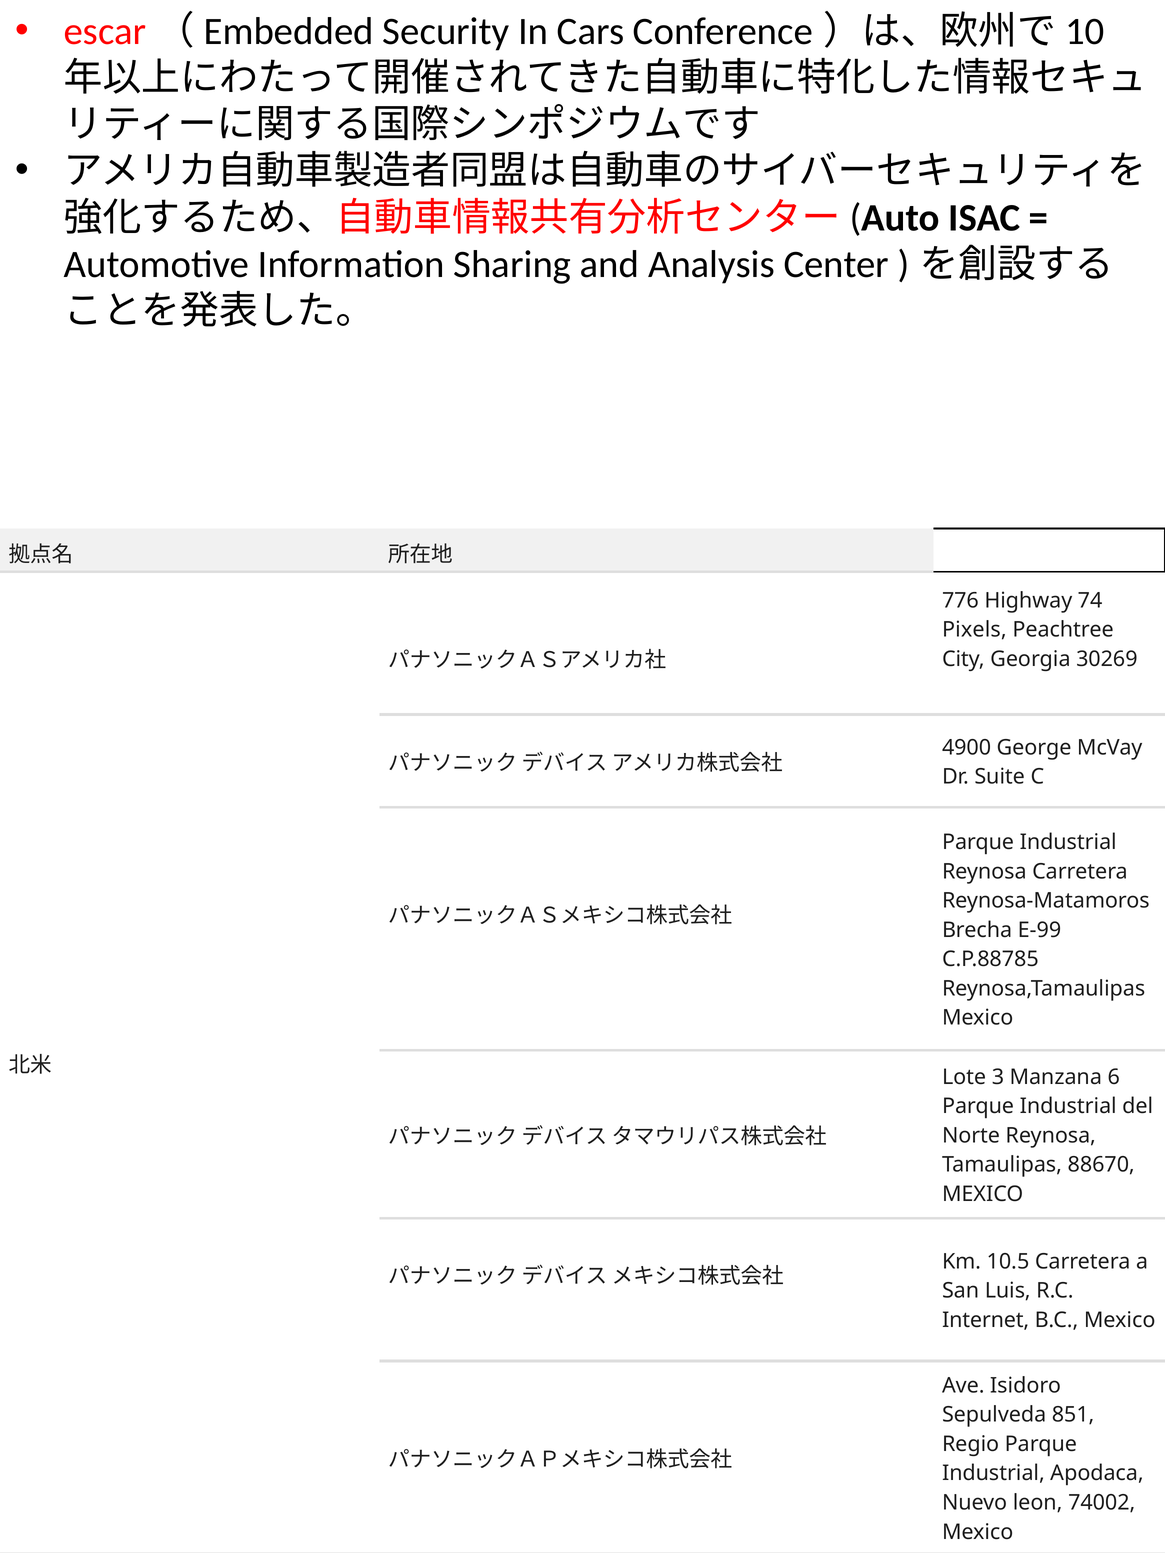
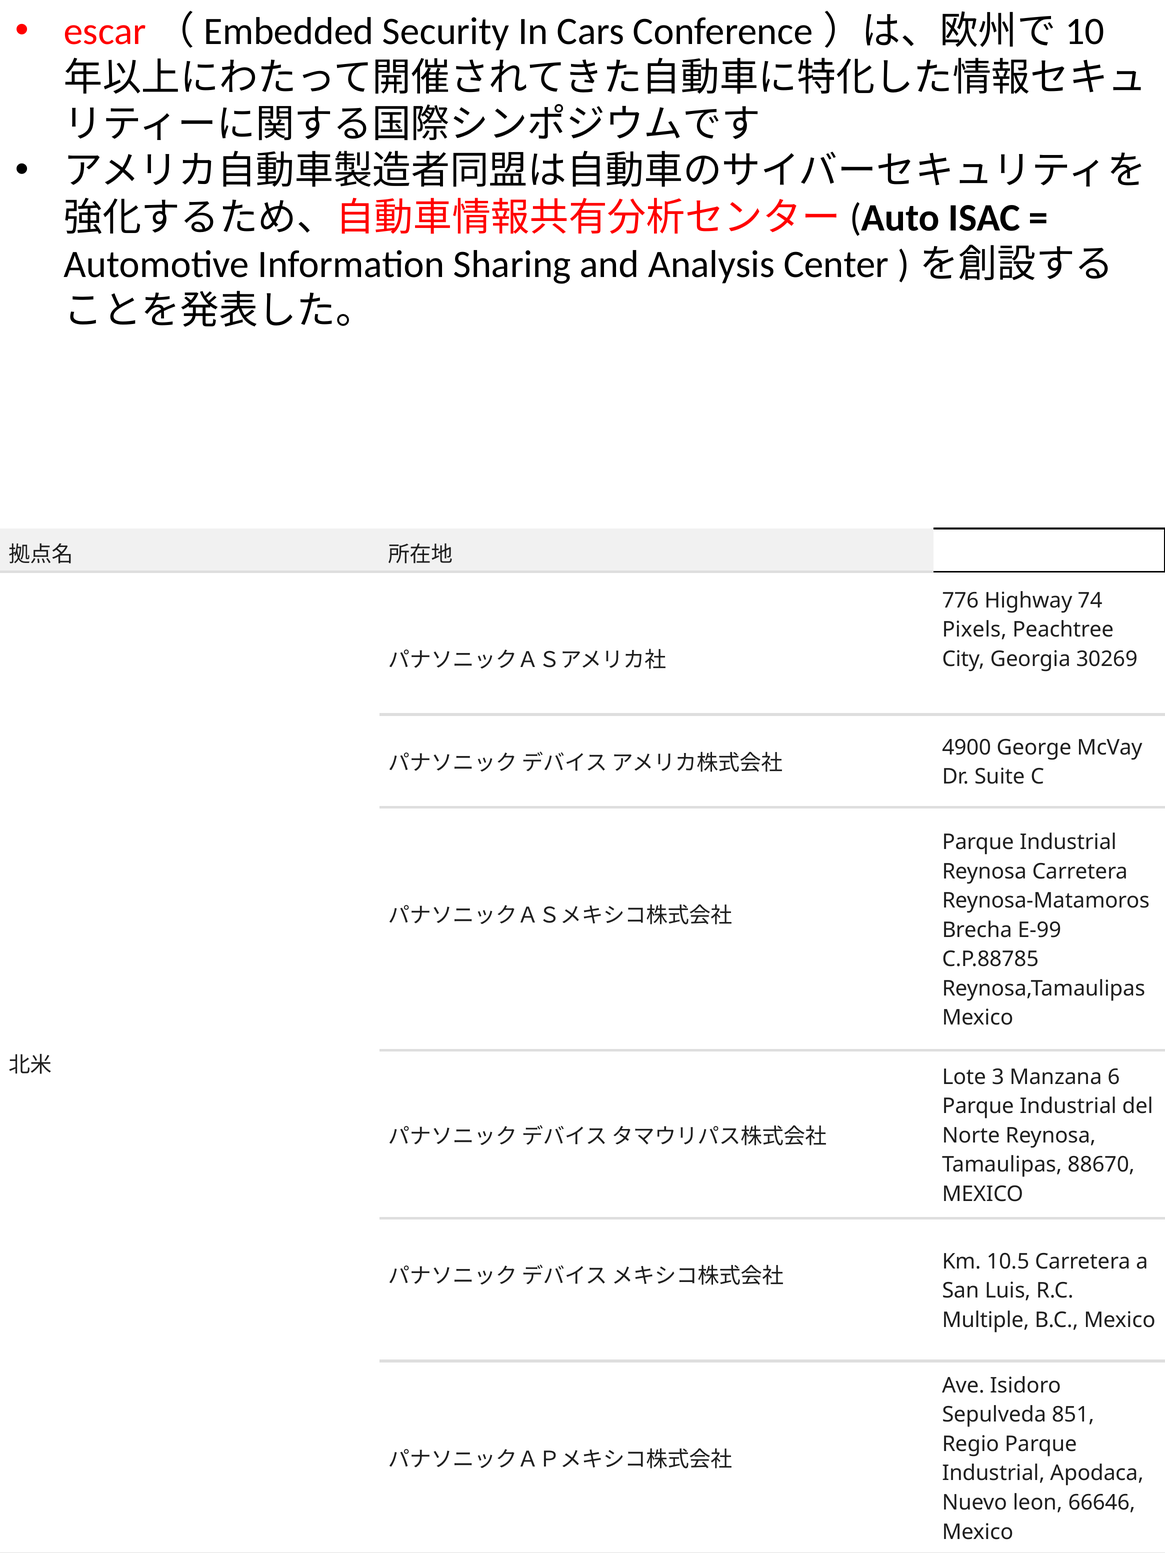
Internet: Internet -> Multiple (986, 1320)
74002: 74002 -> 66646 (1102, 1503)
